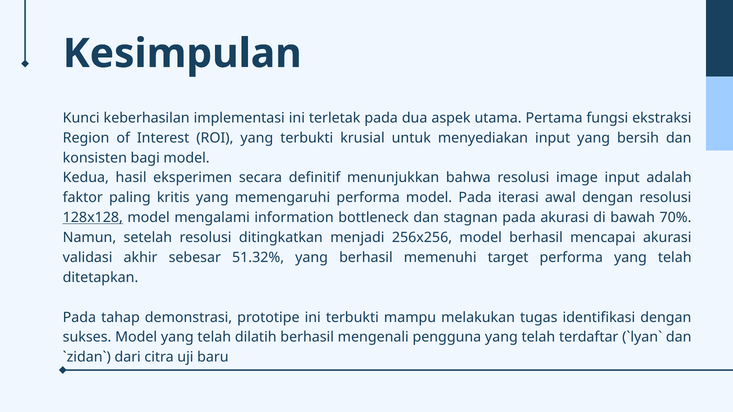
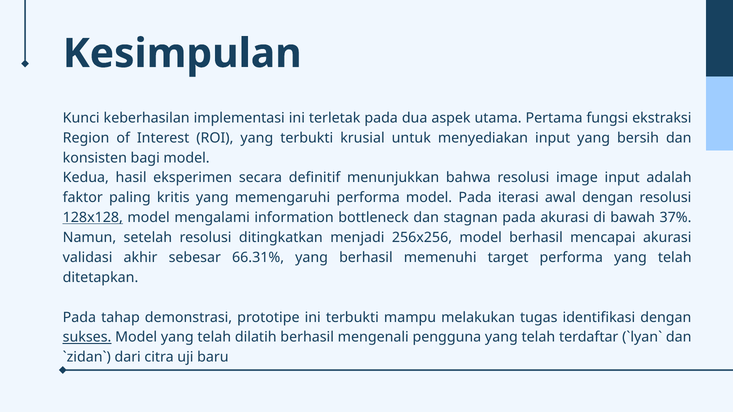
70%: 70% -> 37% (676, 218)
51.32%: 51.32% -> 66.31% (258, 258)
sukses underline: none -> present (87, 338)
